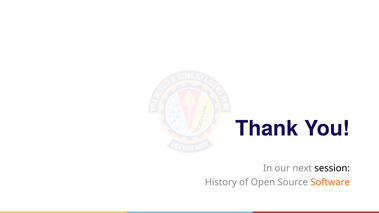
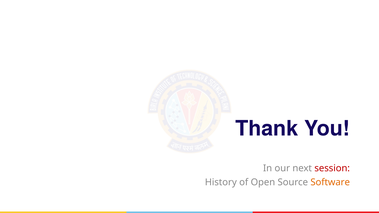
session colour: black -> red (332, 168)
